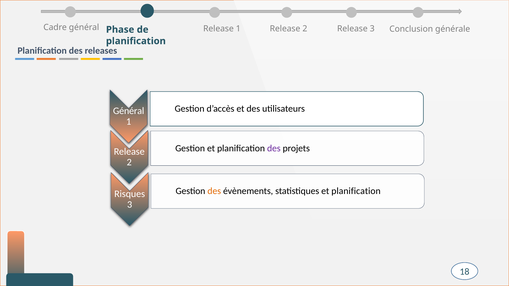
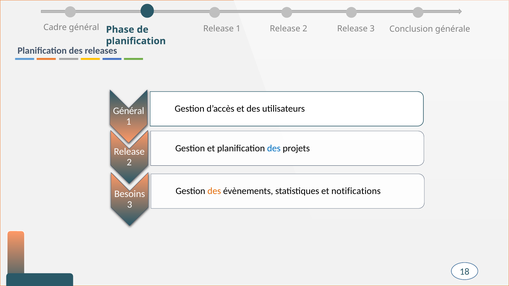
des colour: purple -> blue (274, 148)
statistiques et planification: planification -> notifications (356, 191)
Risques: Risques -> Besoins (130, 194)
